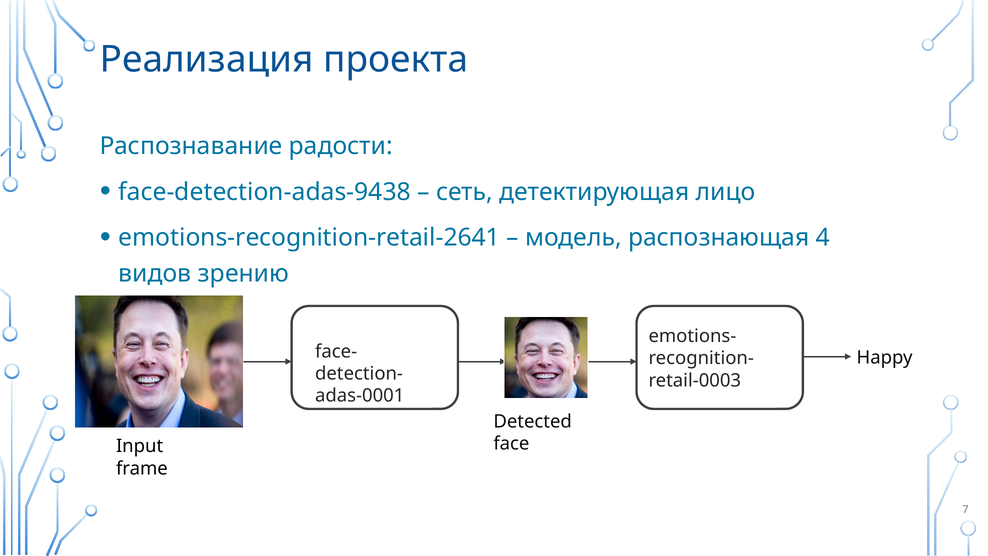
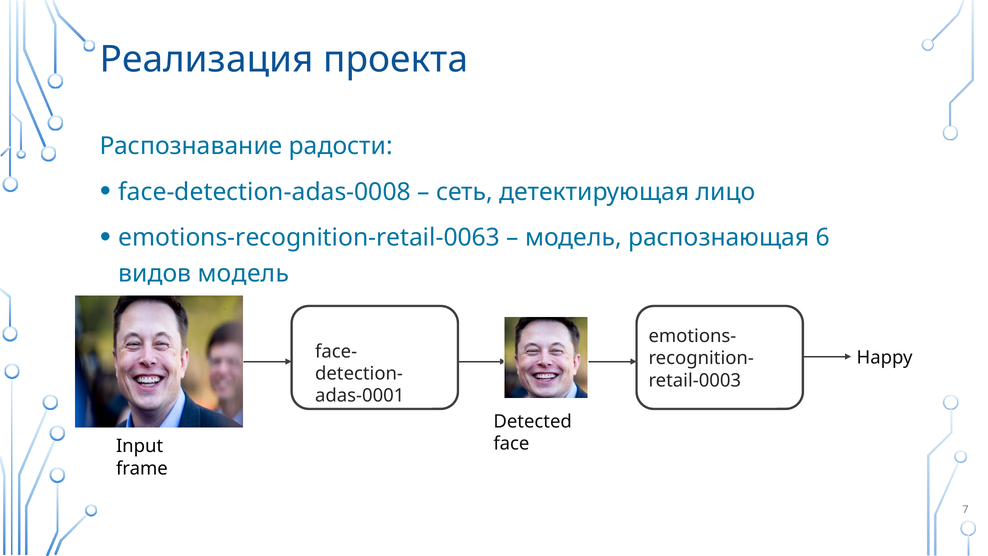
face-detection-adas-9438: face-detection-adas-9438 -> face-detection-adas-0008 (265, 192)
emotions-recognition-retail-2641: emotions-recognition-retail-2641 -> emotions-recognition-retail-0063 (309, 238)
4: 4 -> 6 (823, 238)
видов зрению: зрению -> модель (243, 273)
